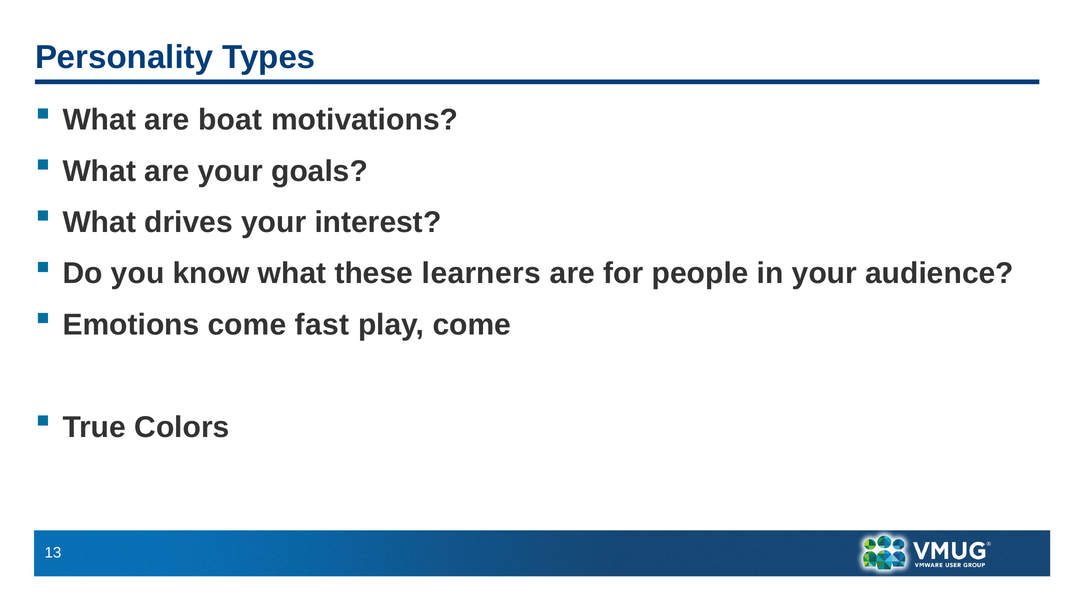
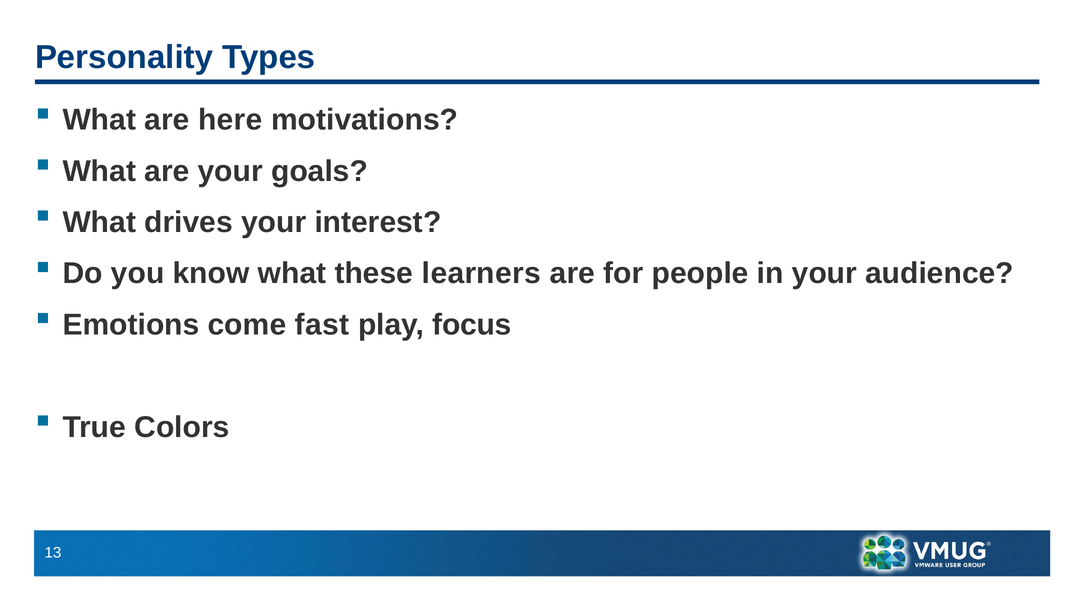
boat: boat -> here (230, 120)
play come: come -> focus (472, 325)
